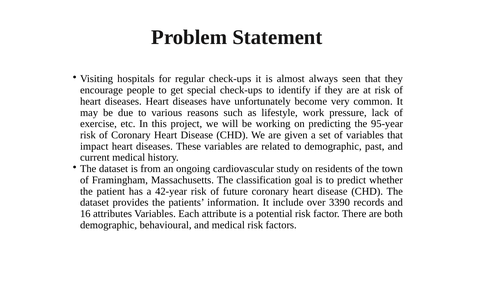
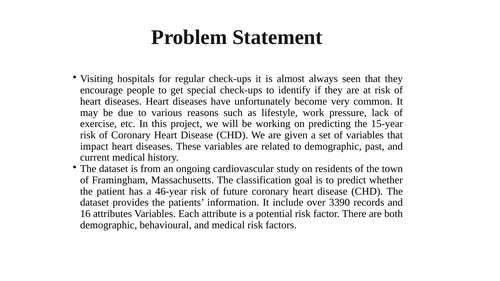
95-year: 95-year -> 15-year (387, 124)
42-year: 42-year -> 46-year (171, 191)
